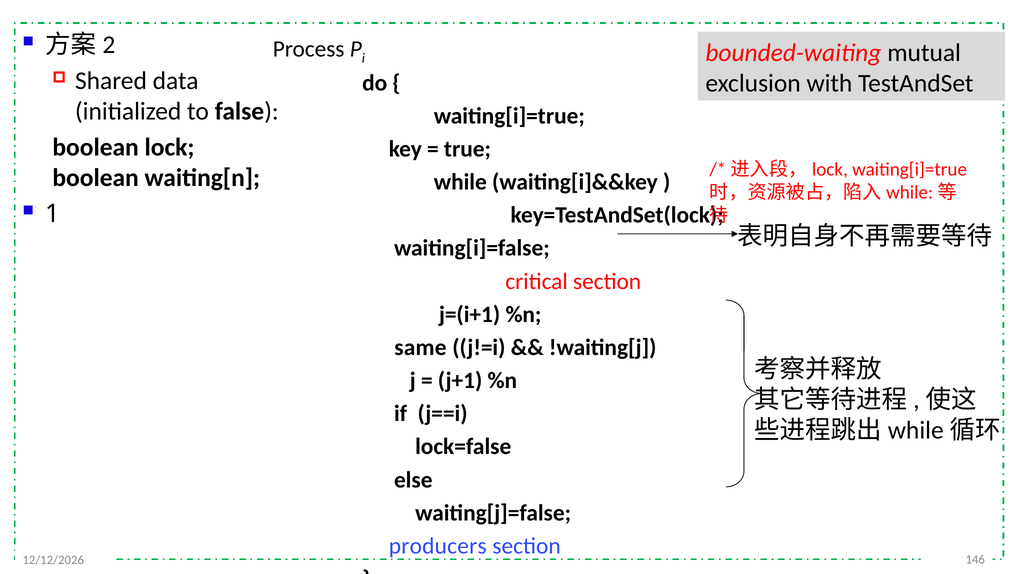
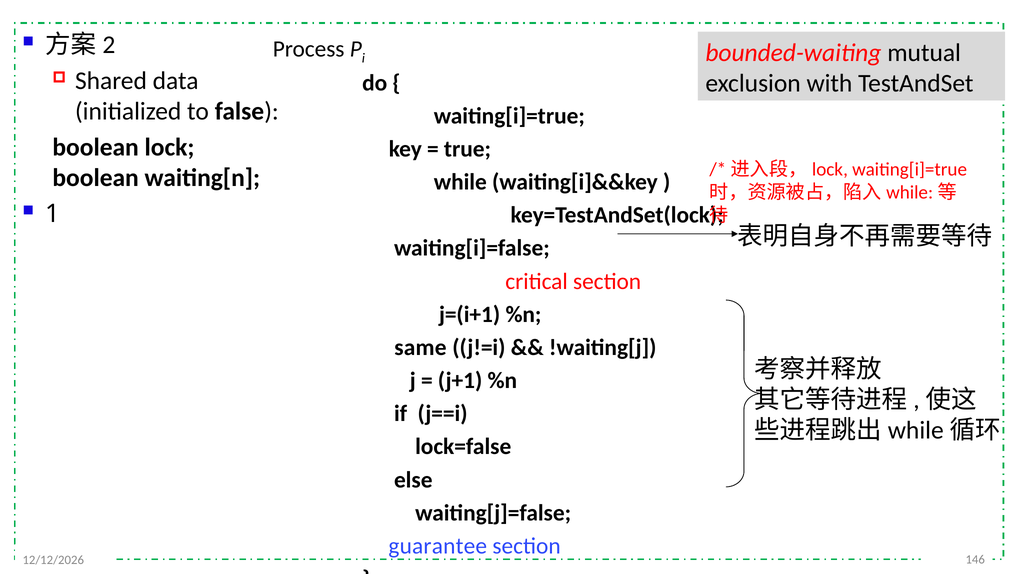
producers: producers -> guarantee (438, 546)
